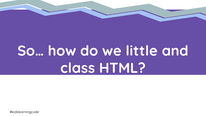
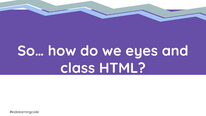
little: little -> eyes (142, 51)
